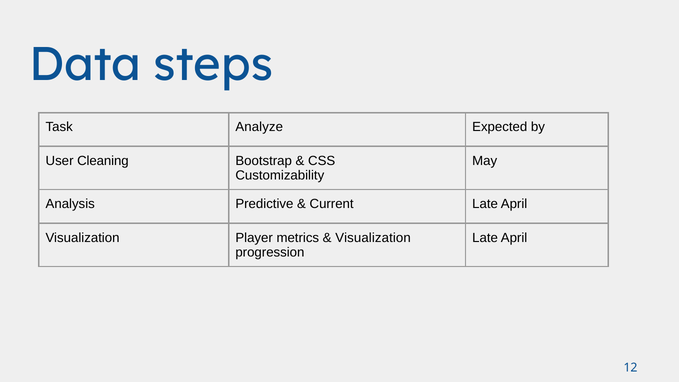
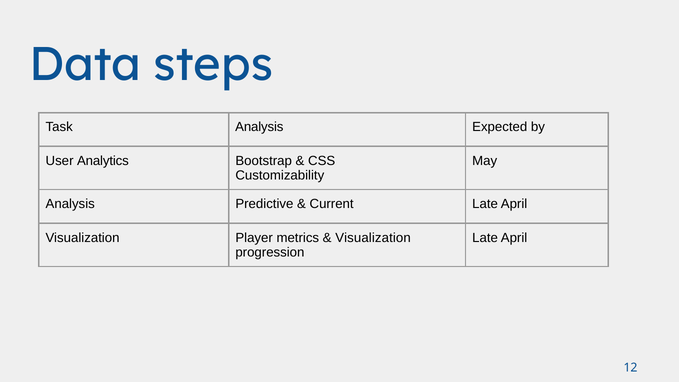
Task Analyze: Analyze -> Analysis (259, 127)
Cleaning: Cleaning -> Analytics (103, 161)
